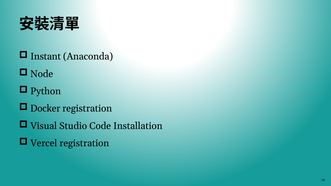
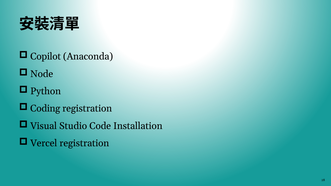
Instant: Instant -> Copilot (46, 57)
Docker: Docker -> Coding (45, 109)
